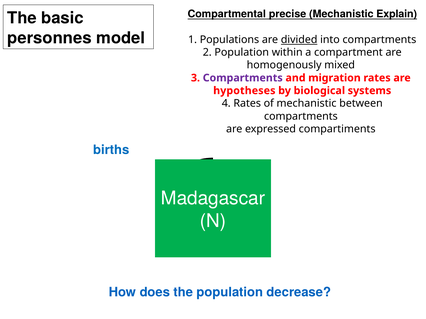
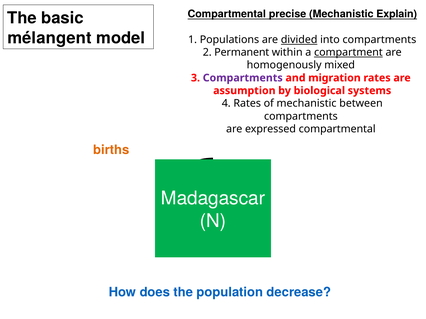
personnes: personnes -> mélangent (49, 38)
2 Population: Population -> Permanent (242, 52)
compartment underline: none -> present (348, 52)
hypotheses: hypotheses -> assumption (244, 91)
expressed compartiments: compartiments -> compartmental (337, 129)
births colour: blue -> orange (111, 150)
